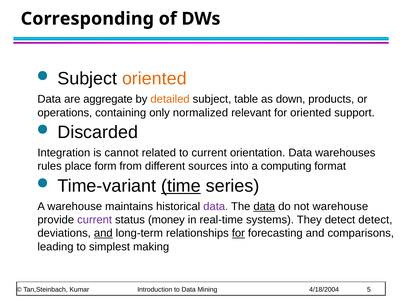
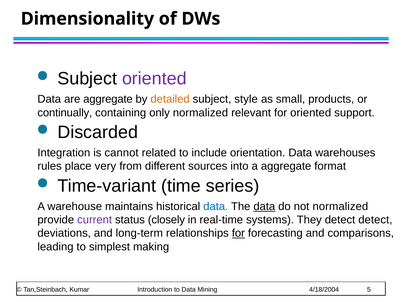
Corresponding: Corresponding -> Dimensionality (87, 19)
oriented colour: orange -> purple (154, 78)
table: table -> style (246, 99)
down: down -> small (291, 99)
operations: operations -> continually (65, 112)
to current: current -> include (209, 153)
form: form -> very (105, 166)
a computing: computing -> aggregate (286, 166)
time underline: present -> none (181, 185)
data colour: purple -> blue (216, 206)
not warehouse: warehouse -> normalized (340, 206)
money: money -> closely (166, 219)
and underline: present -> none (103, 233)
